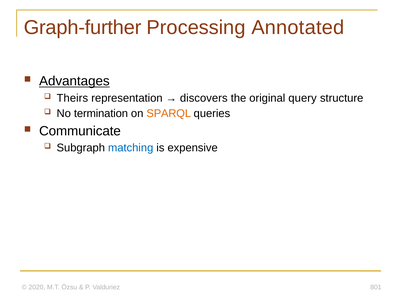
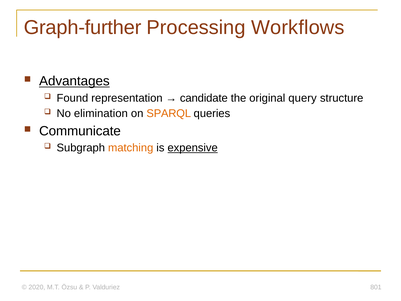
Annotated: Annotated -> Workflows (298, 28)
Theirs: Theirs -> Found (72, 98)
discovers: discovers -> candidate (204, 98)
termination: termination -> elimination (101, 114)
matching colour: blue -> orange (131, 148)
expensive underline: none -> present (193, 148)
